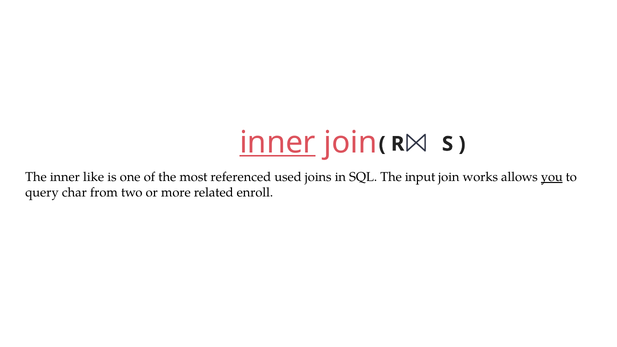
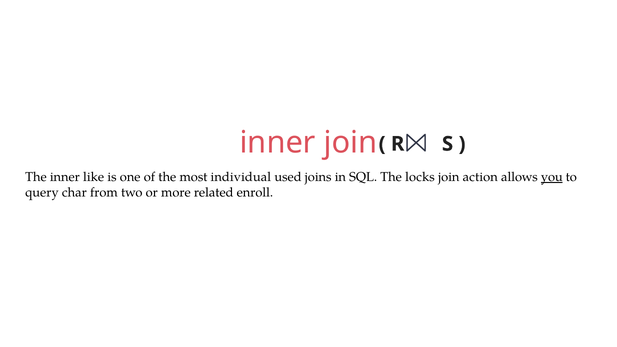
inner underline: present -> none (278, 142)
referenced: referenced -> individual (241, 177)
input: input -> locks (420, 177)
works: works -> action (480, 177)
